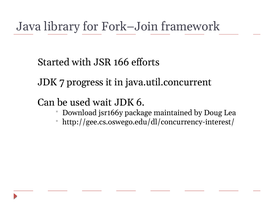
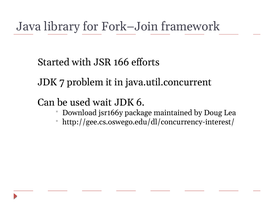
progress: progress -> problem (85, 82)
